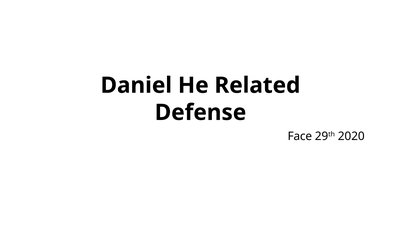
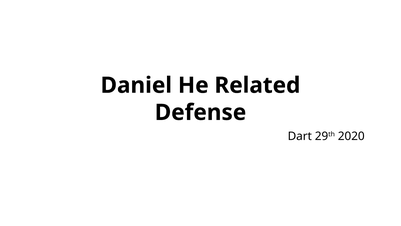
Face: Face -> Dart (300, 136)
